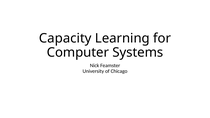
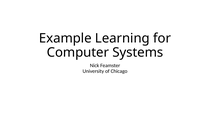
Capacity: Capacity -> Example (65, 38)
